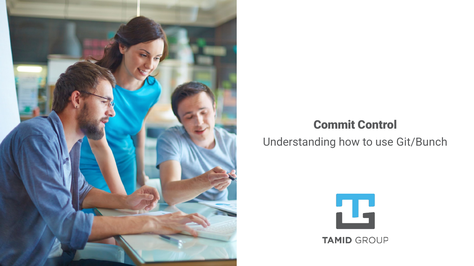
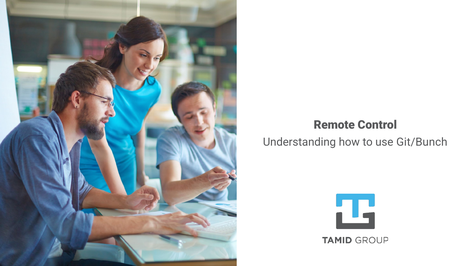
Commit: Commit -> Remote (334, 125)
